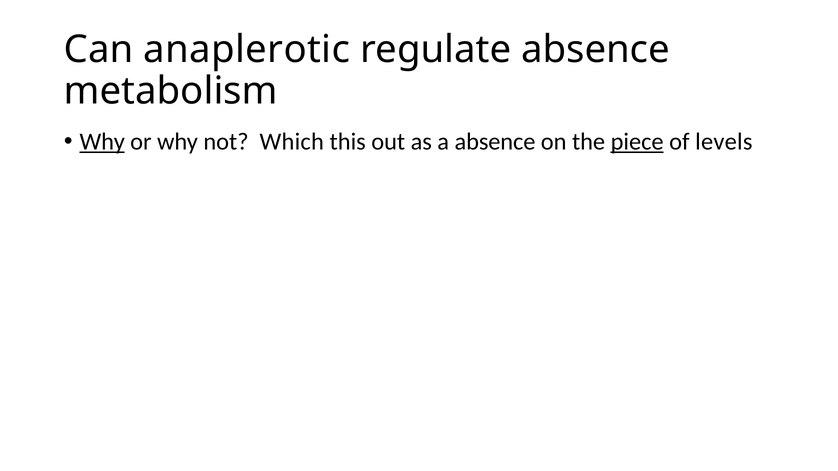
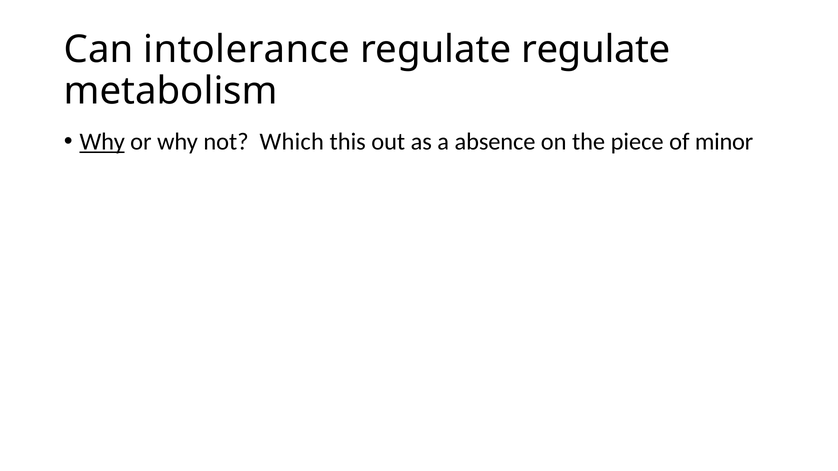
anaplerotic: anaplerotic -> intolerance (247, 50)
regulate absence: absence -> regulate (596, 50)
piece underline: present -> none (637, 142)
levels: levels -> minor (724, 142)
